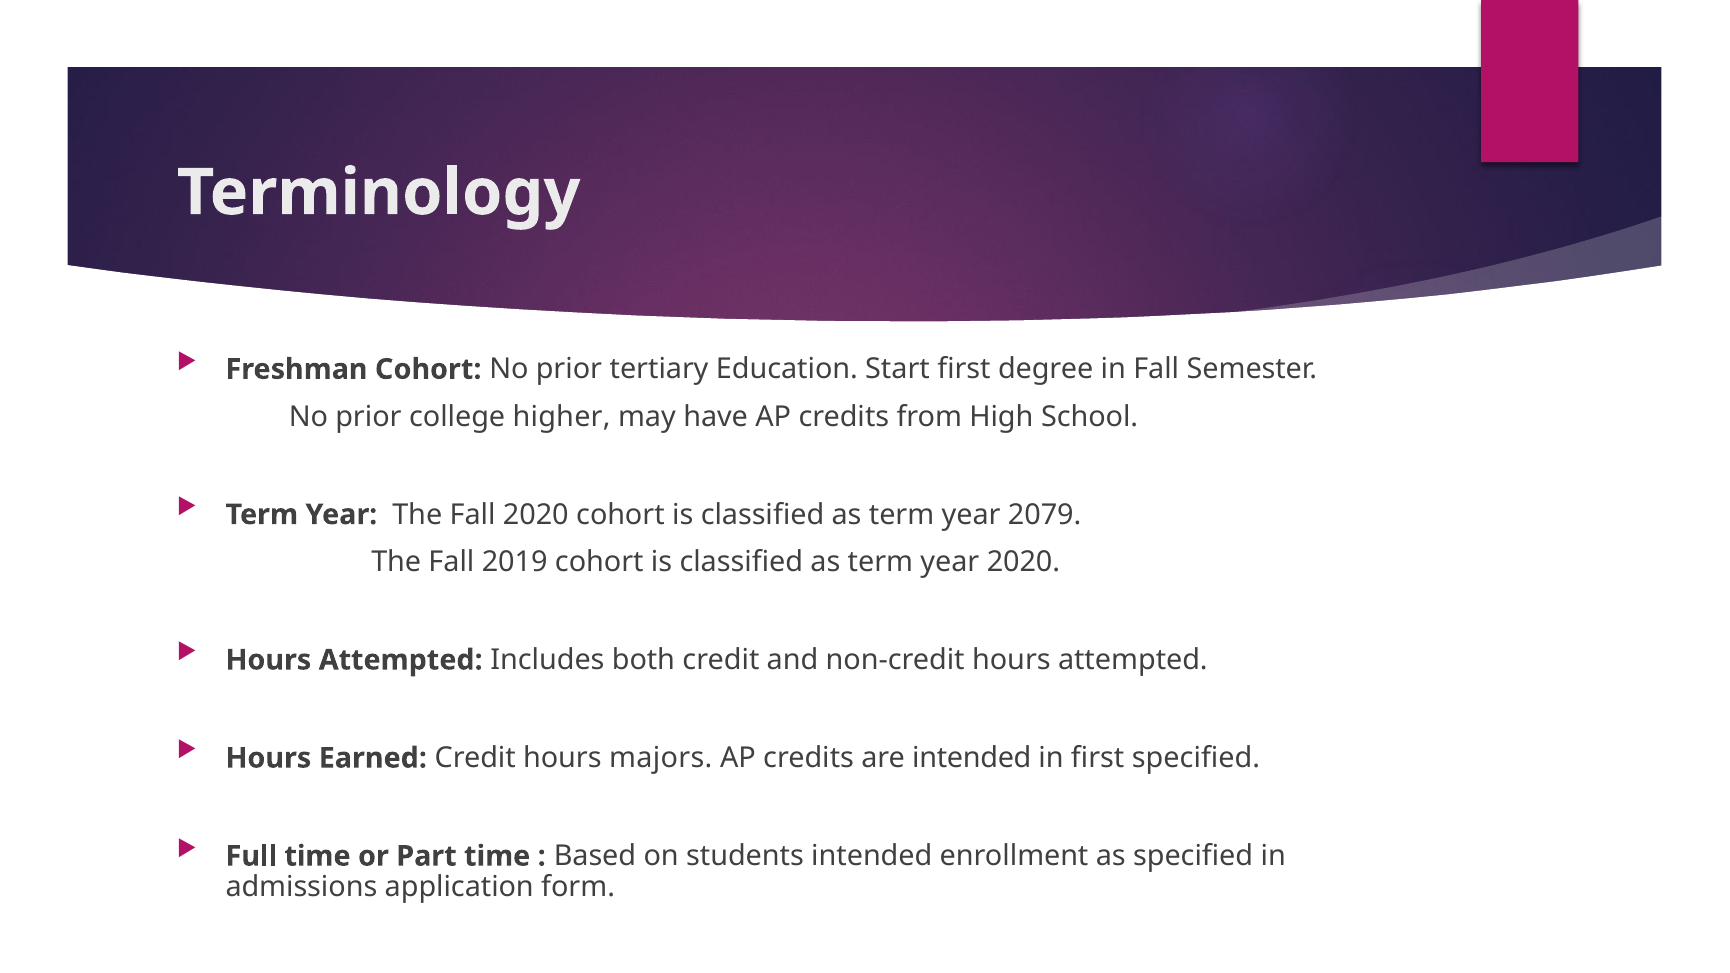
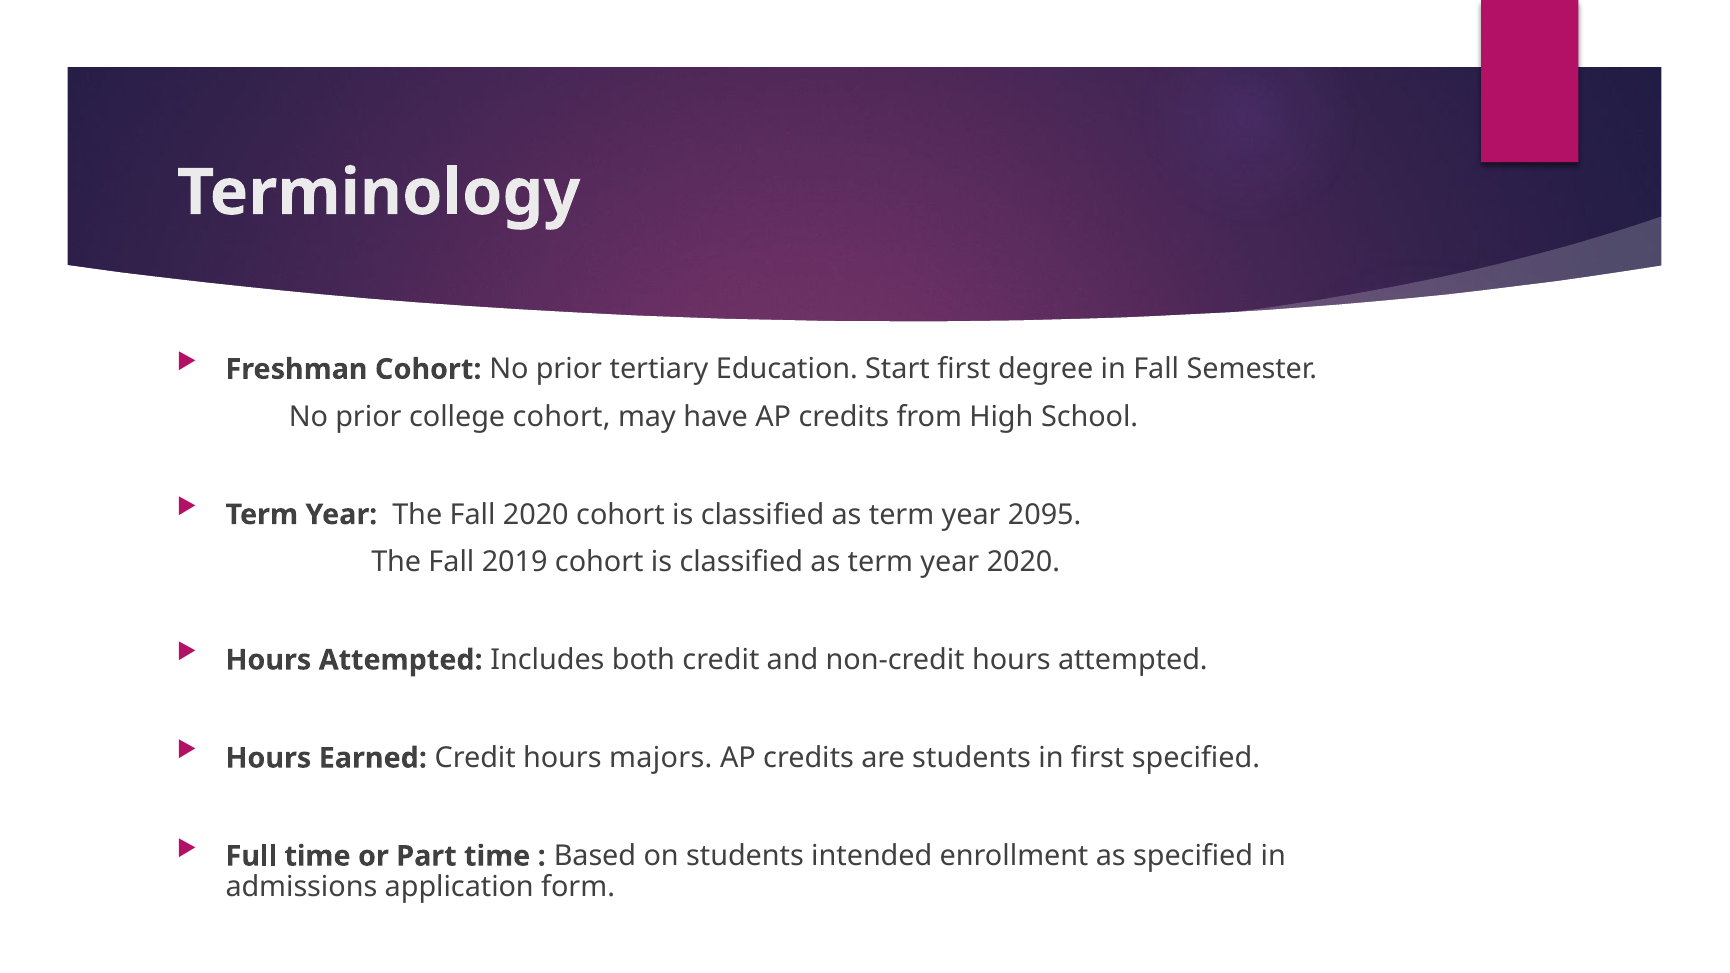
college higher: higher -> cohort (562, 417)
2079: 2079 -> 2095 (1045, 515)
are intended: intended -> students (972, 758)
